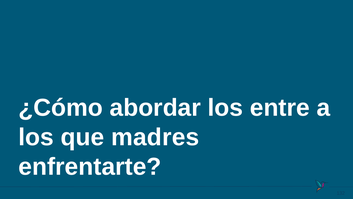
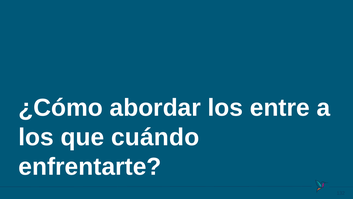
madres: madres -> cuándo (155, 137)
